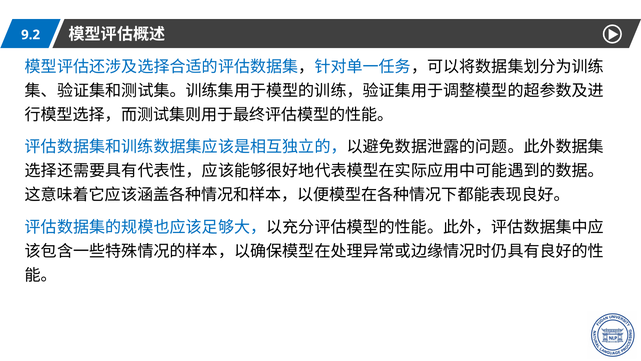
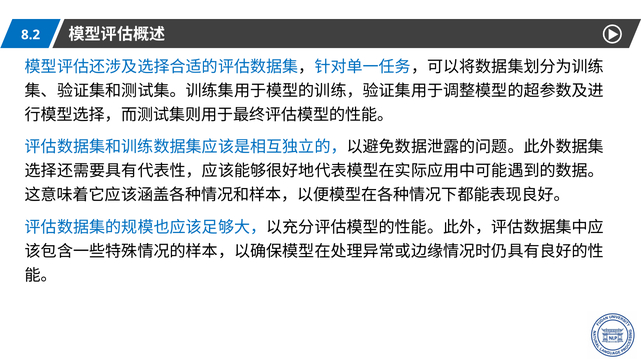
9.2: 9.2 -> 8.2 (31, 35)
